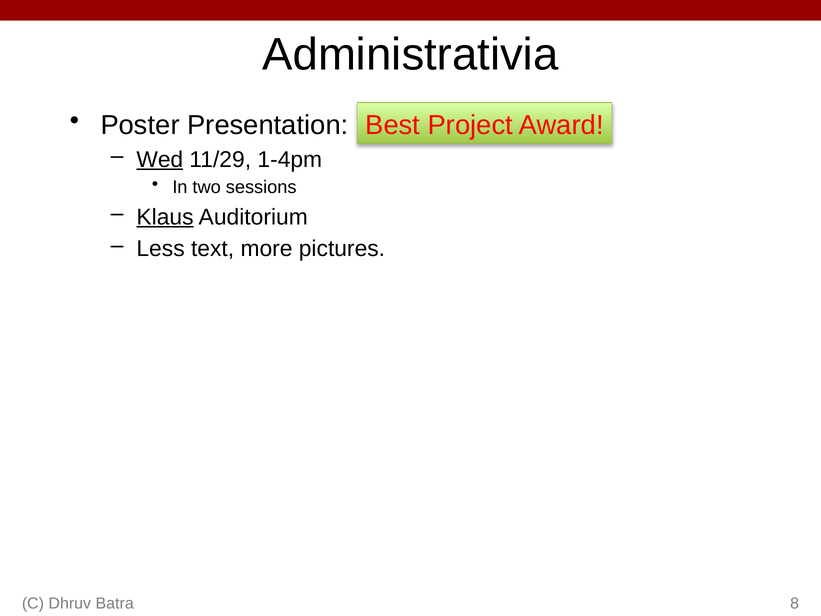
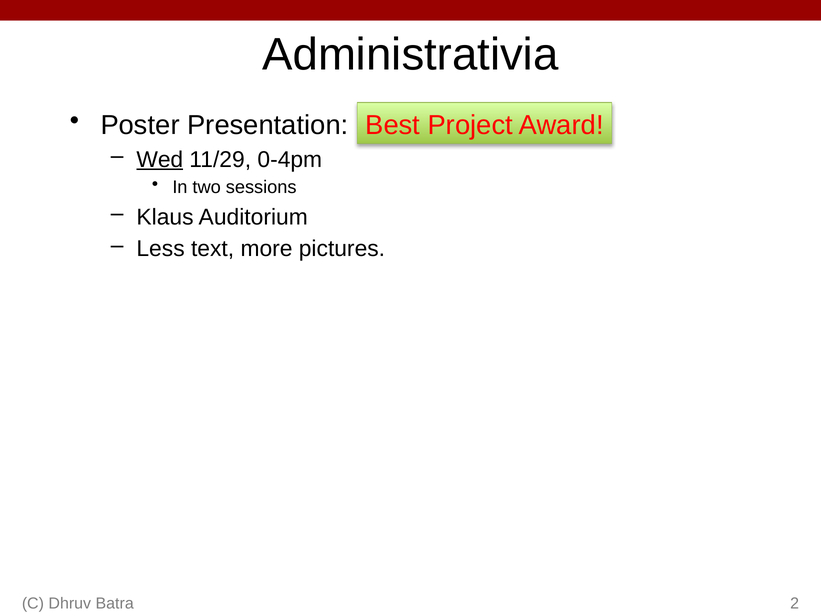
1-4pm: 1-4pm -> 0-4pm (290, 159)
Klaus underline: present -> none (165, 217)
8: 8 -> 2 (795, 603)
